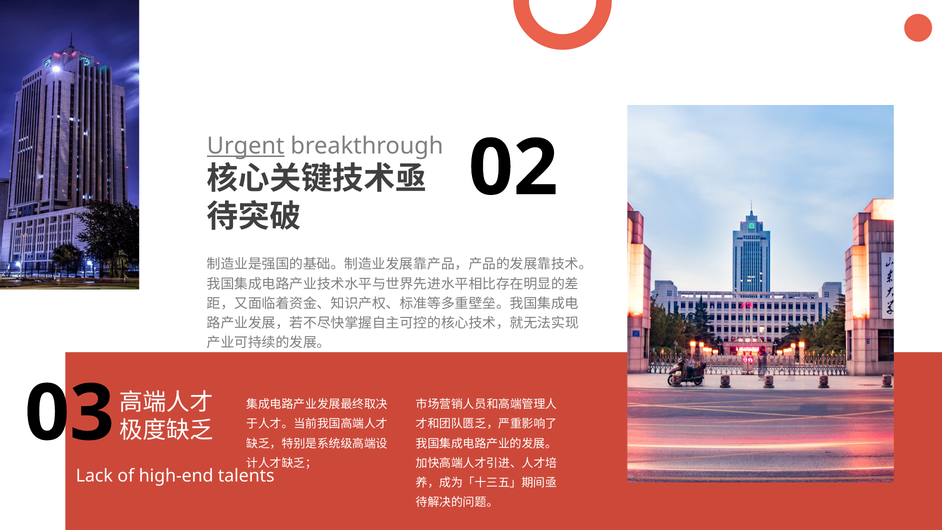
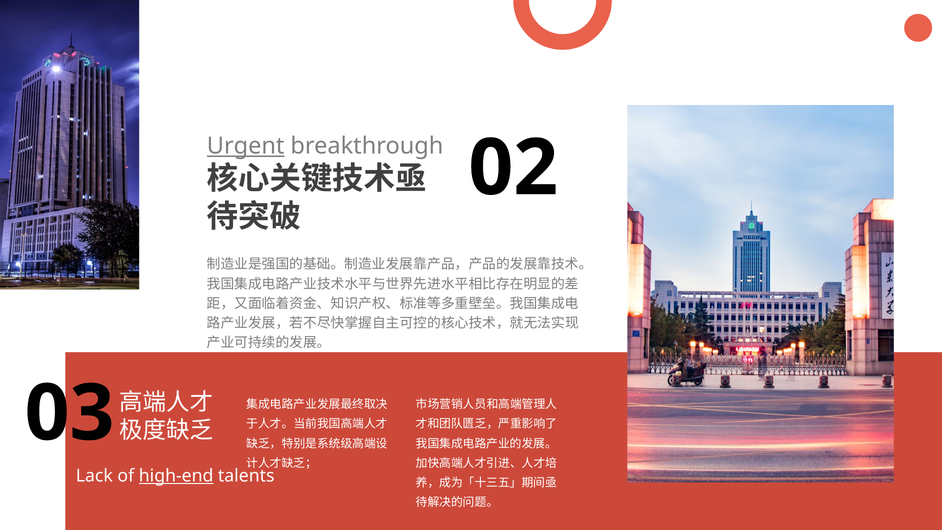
high-end underline: none -> present (176, 476)
